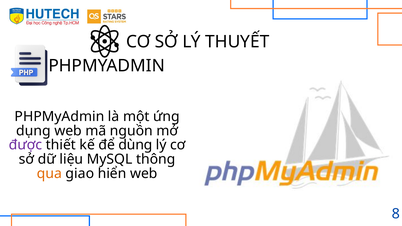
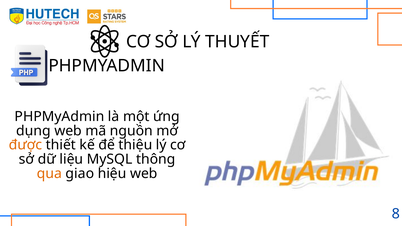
được colour: purple -> orange (25, 145)
dùng: dùng -> thiệu (135, 145)
hiển: hiển -> hiệu (112, 174)
